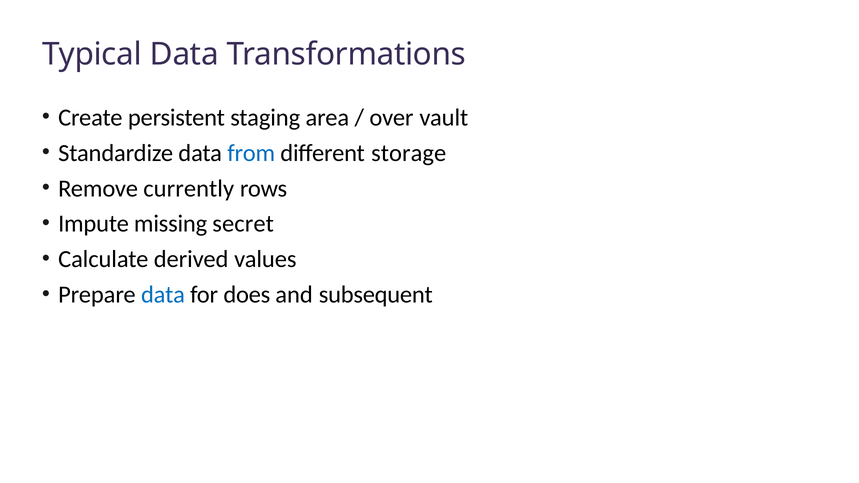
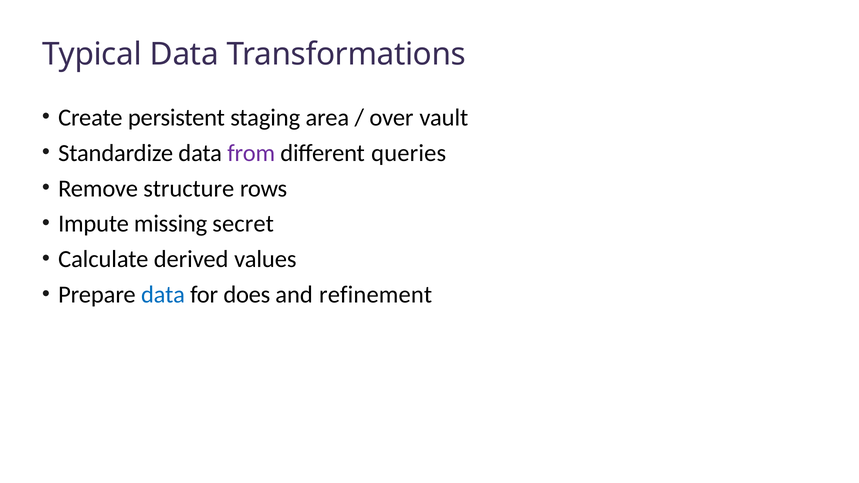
from colour: blue -> purple (251, 153)
storage: storage -> queries (409, 153)
currently: currently -> structure (189, 189)
subsequent: subsequent -> refinement (376, 295)
